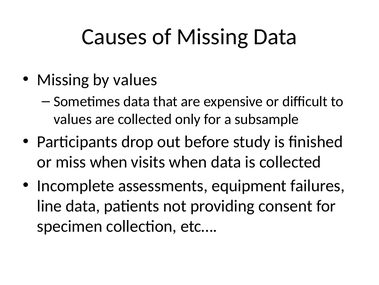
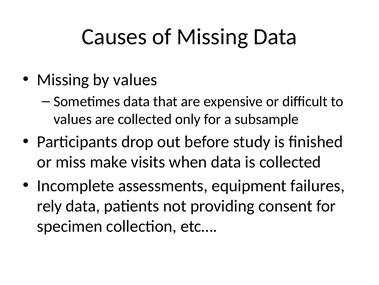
miss when: when -> make (109, 162)
line: line -> rely (49, 205)
